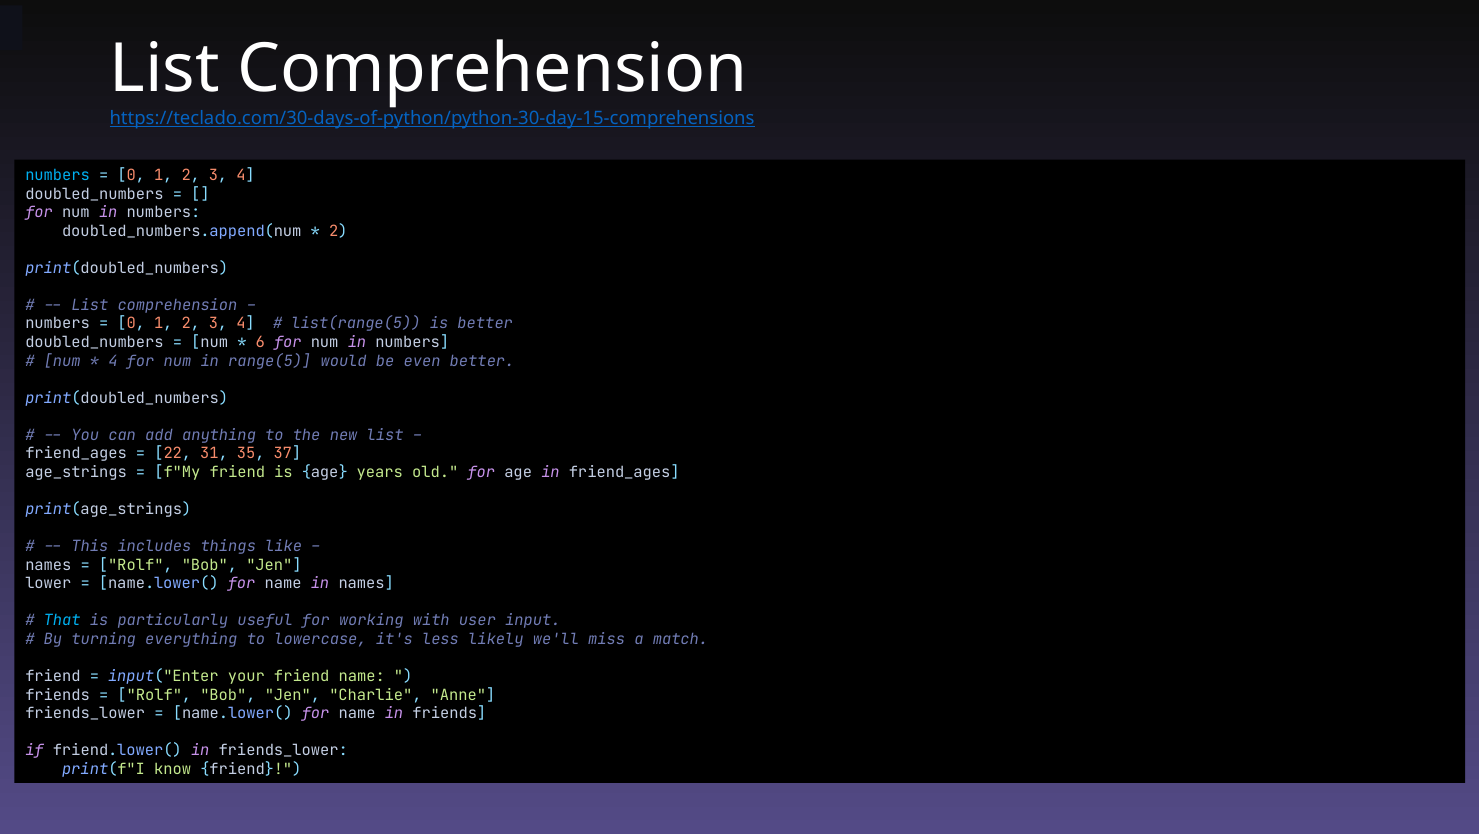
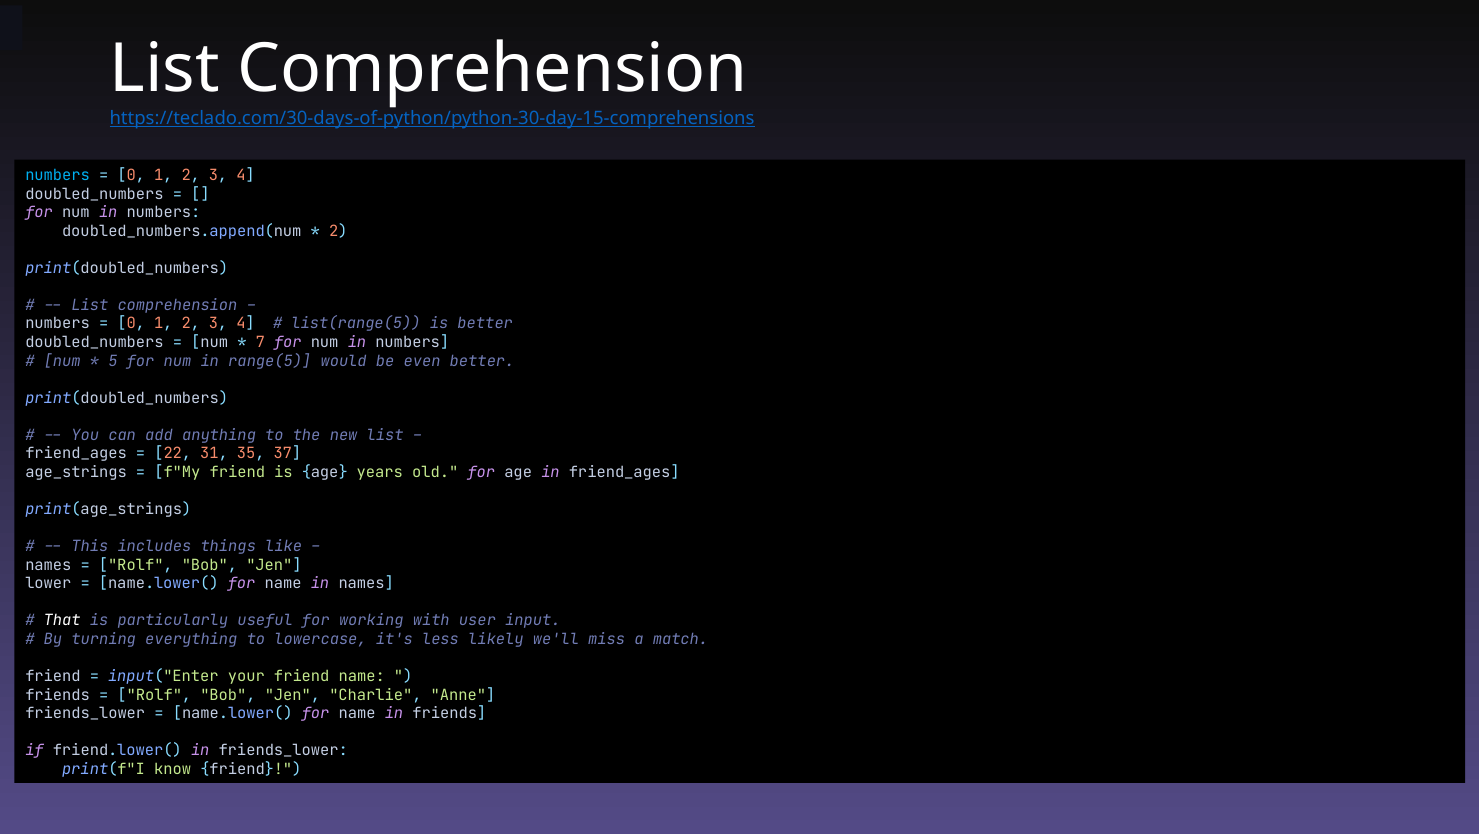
6: 6 -> 7 (260, 342)
4: 4 -> 5 (113, 361)
That colour: light blue -> white (62, 621)
